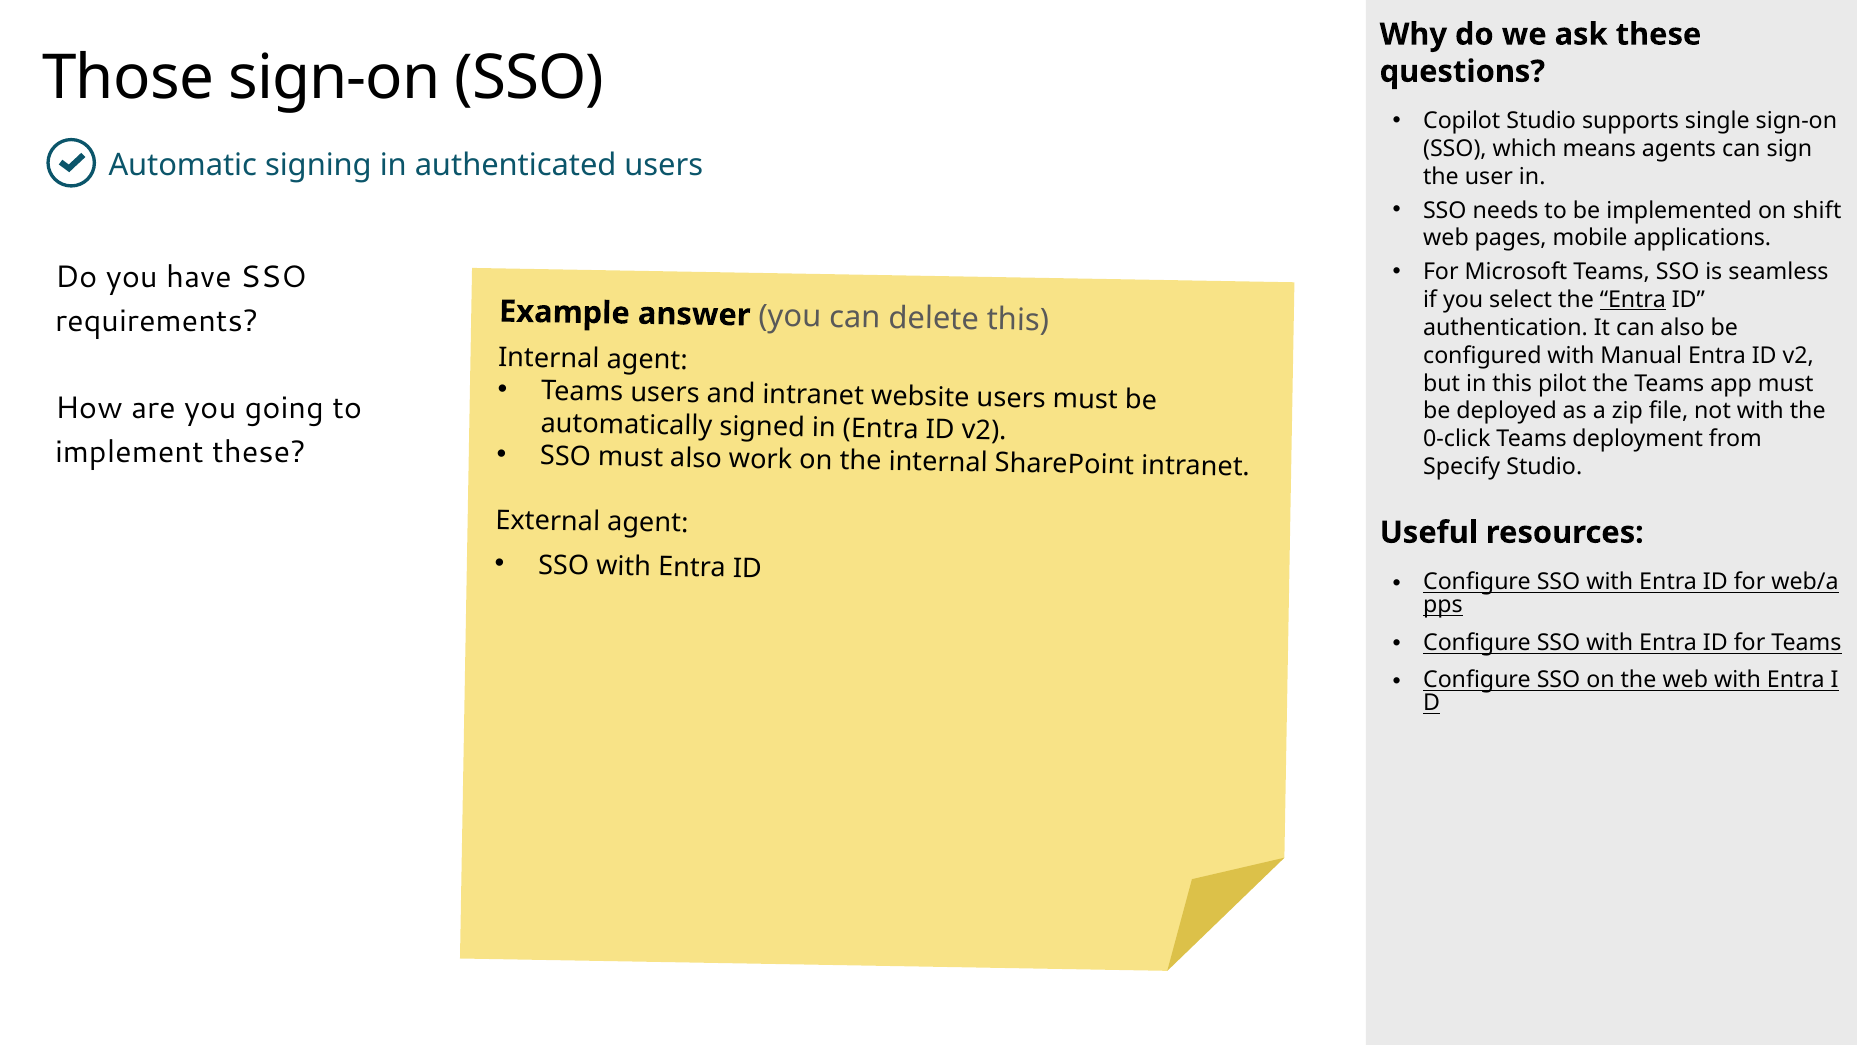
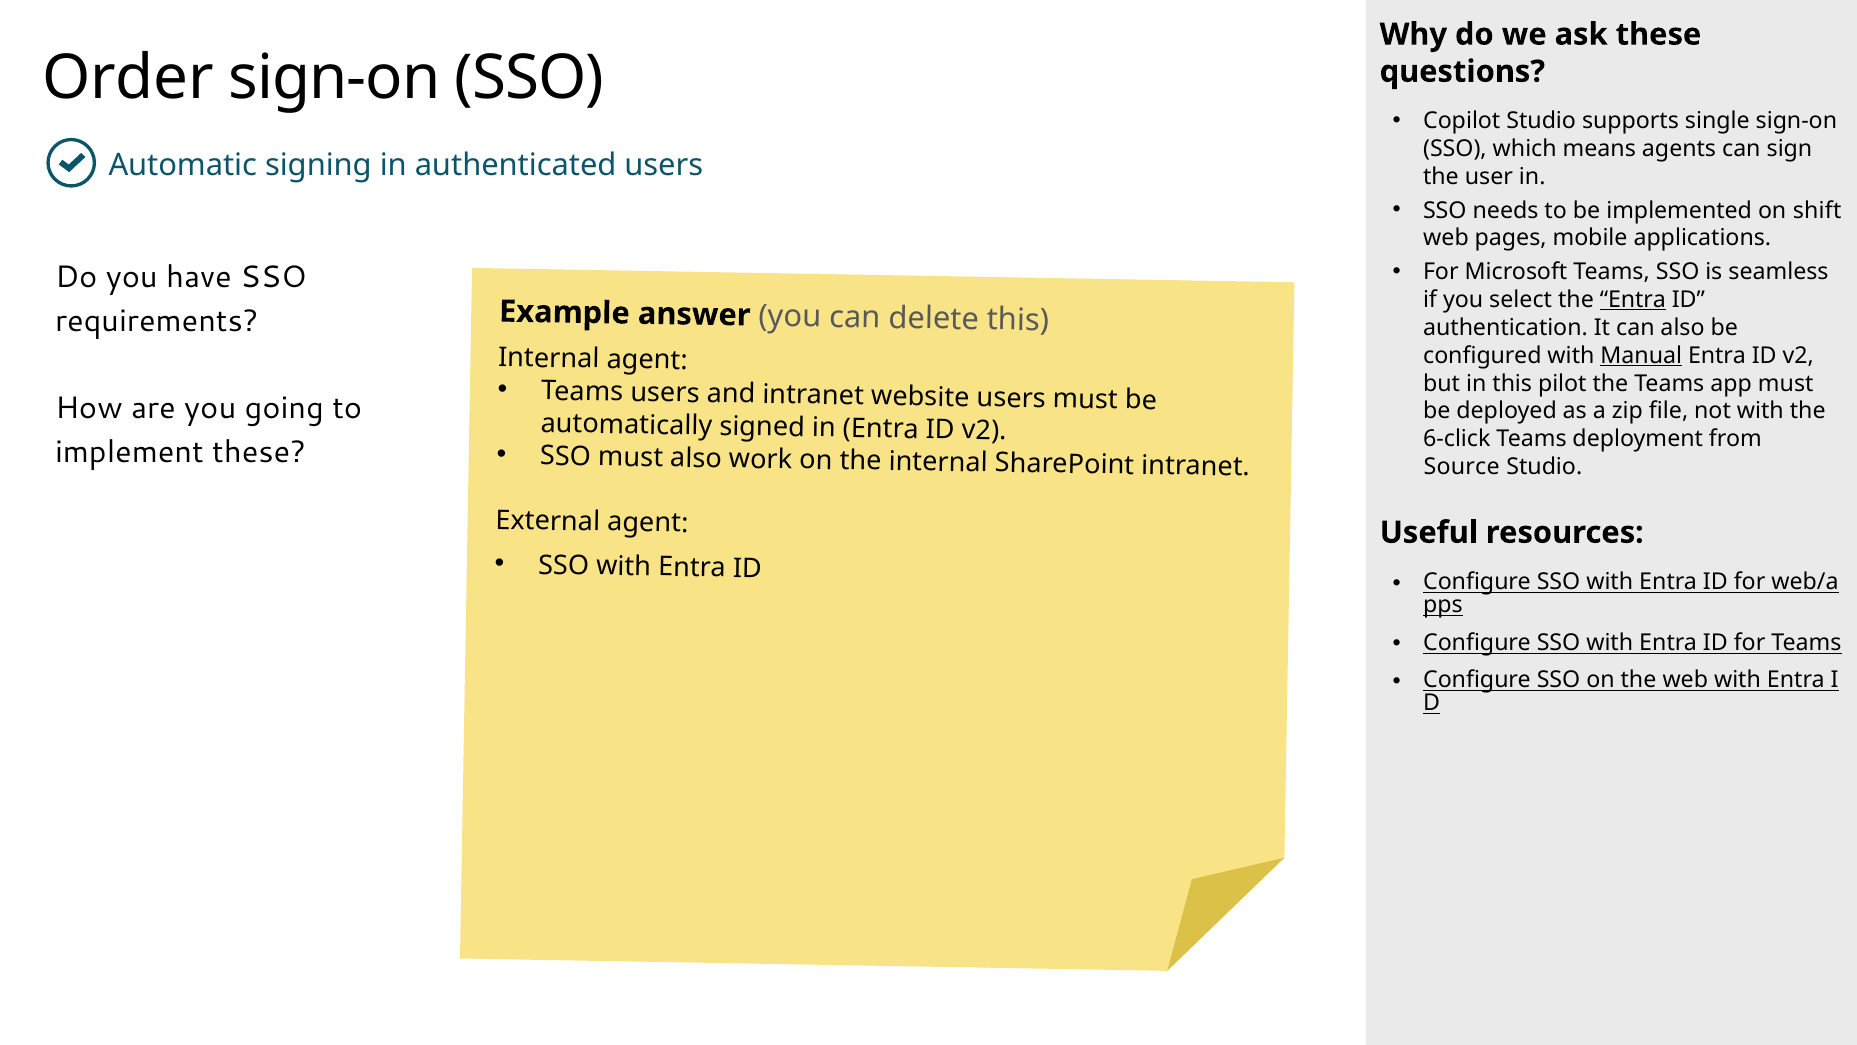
Those: Those -> Order (128, 78)
Manual underline: none -> present (1641, 355)
0-click: 0-click -> 6-click (1457, 439)
Specify: Specify -> Source (1462, 467)
